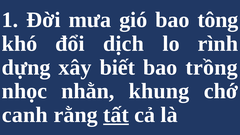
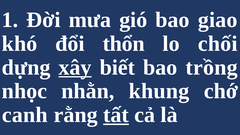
tông: tông -> giao (218, 20)
dịch: dịch -> thổn (124, 44)
rình: rình -> chối (218, 44)
xây underline: none -> present (75, 67)
